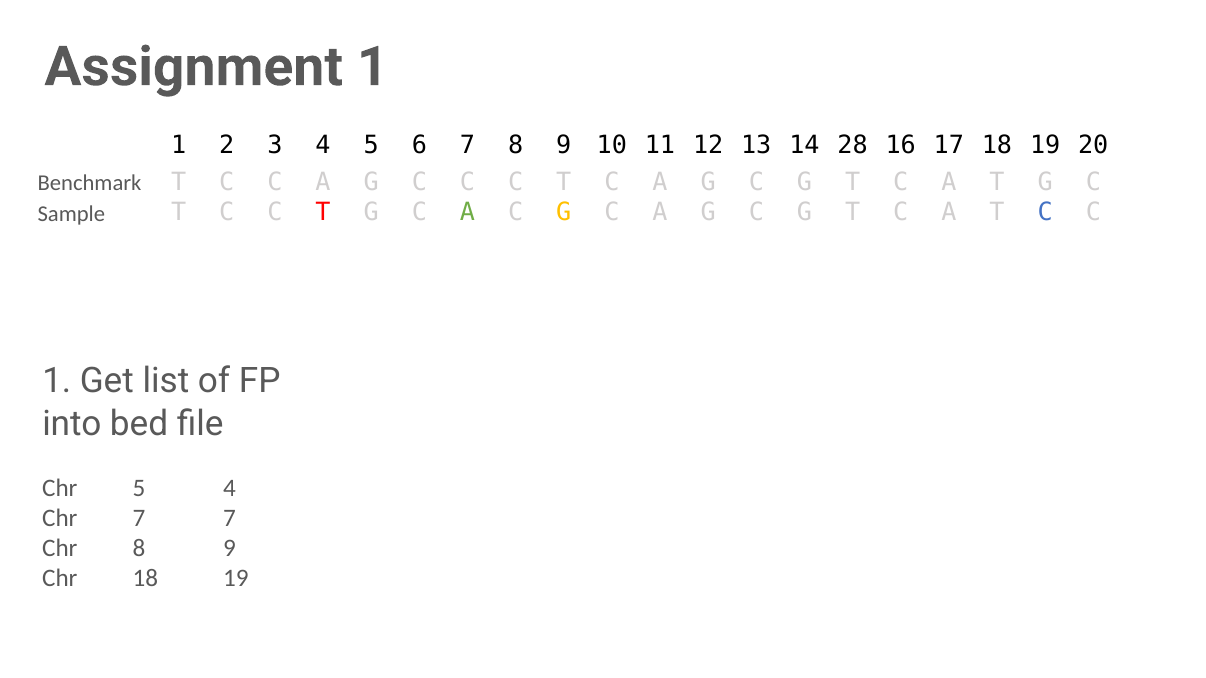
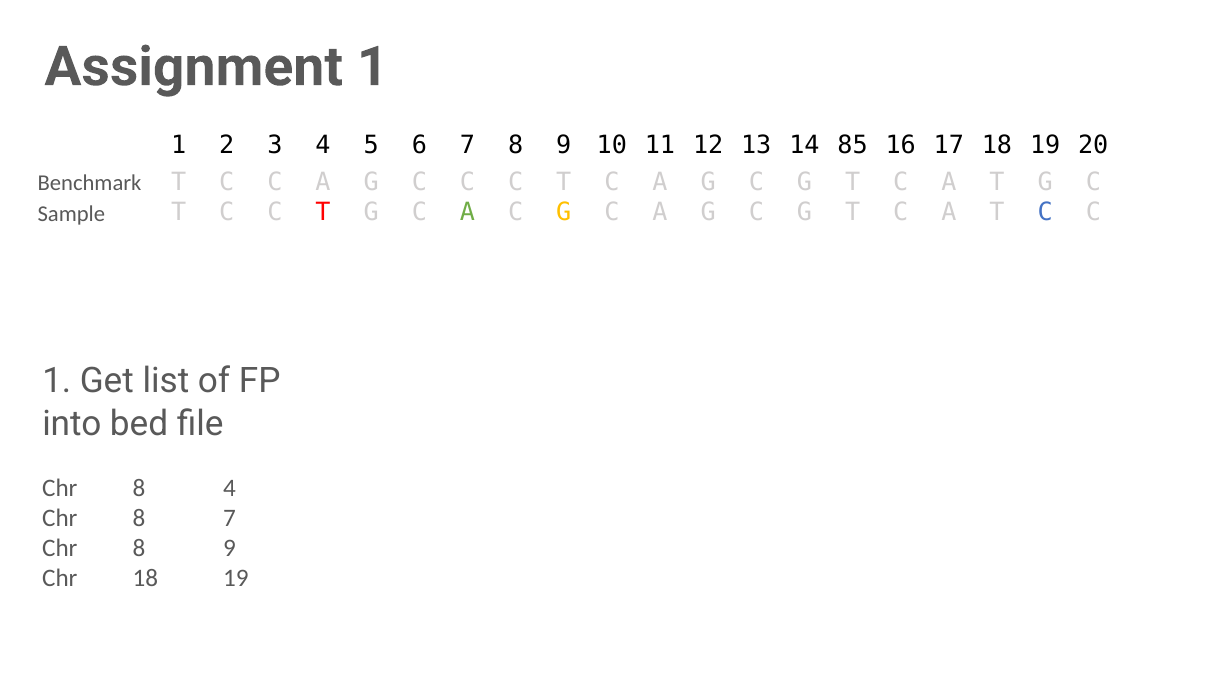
28: 28 -> 85 (853, 146)
5: 5 -> 8 (139, 488)
7: 7 -> 8 (139, 518)
